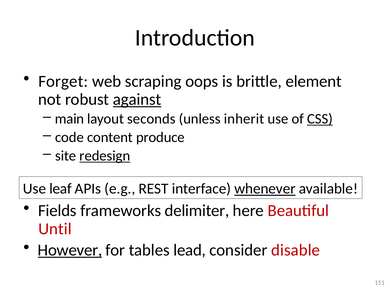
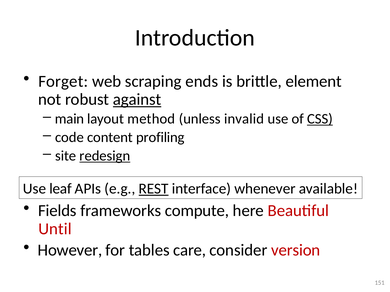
oops: oops -> ends (202, 81)
seconds: seconds -> method (151, 119)
inherit: inherit -> invalid (244, 119)
produce: produce -> profiling (160, 138)
REST underline: none -> present (154, 189)
whenever underline: present -> none (265, 189)
delimiter: delimiter -> compute (197, 211)
However underline: present -> none (70, 250)
lead: lead -> care (190, 250)
disable: disable -> version (296, 250)
